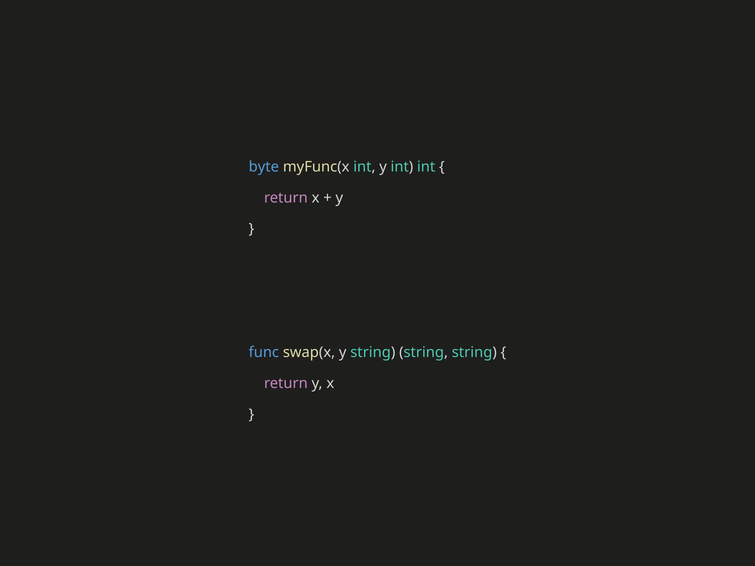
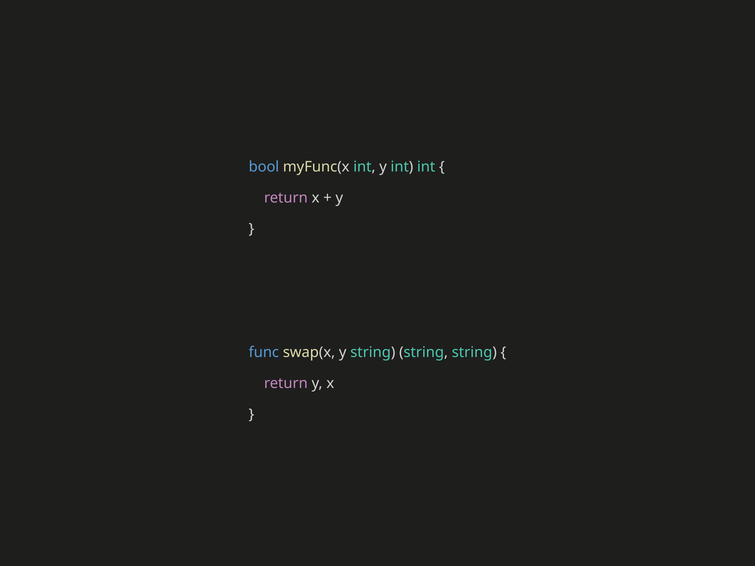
byte: byte -> bool (264, 167)
